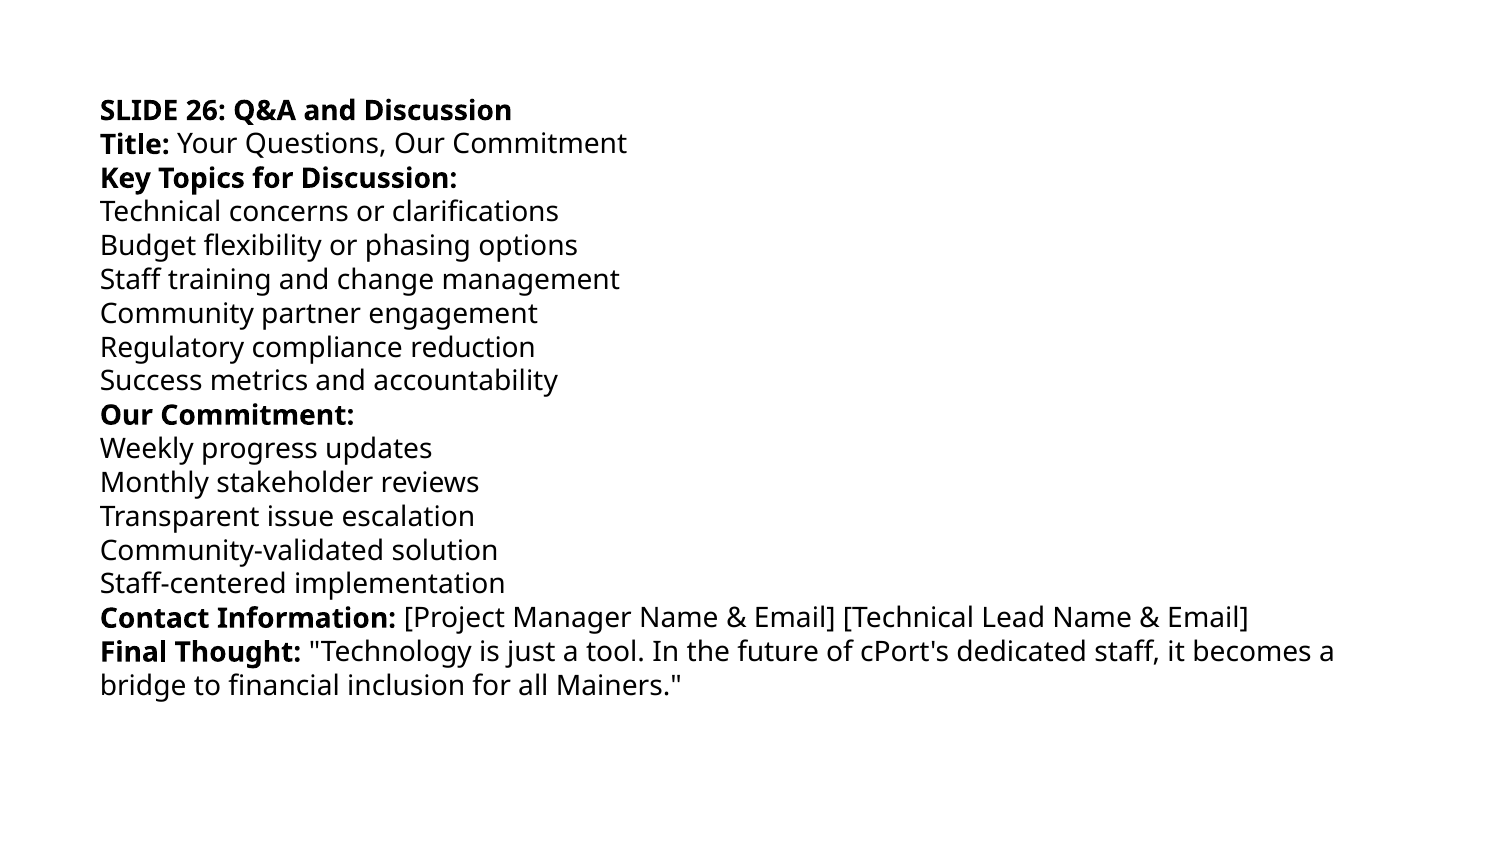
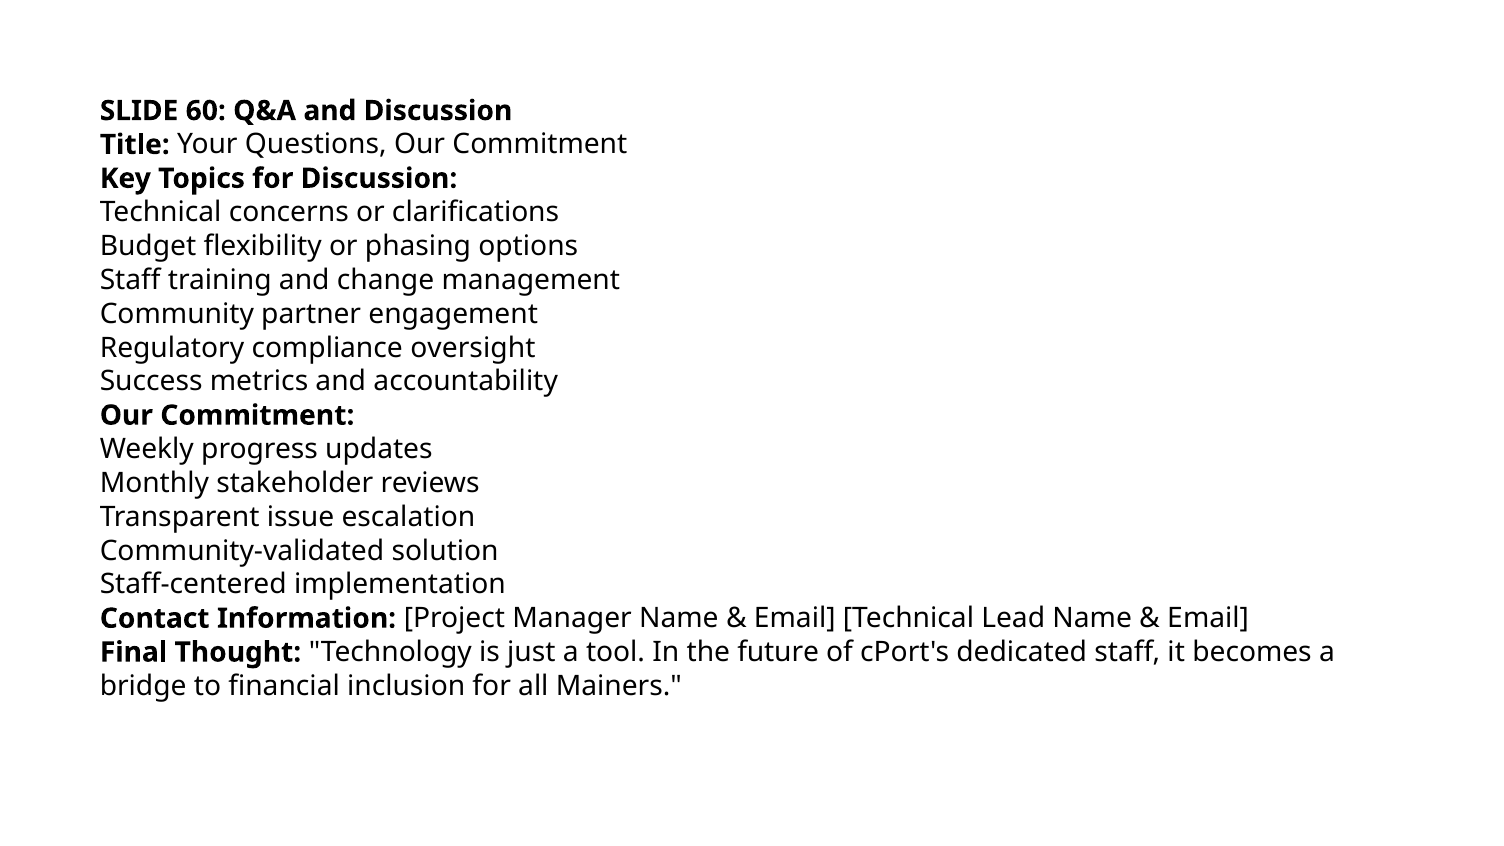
26: 26 -> 60 (206, 111)
reduction: reduction -> oversight (473, 348)
